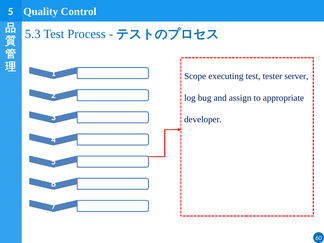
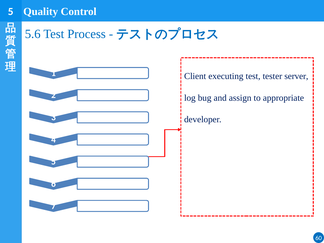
5.3: 5.3 -> 5.6 (33, 34)
Scope: Scope -> Client (195, 76)
